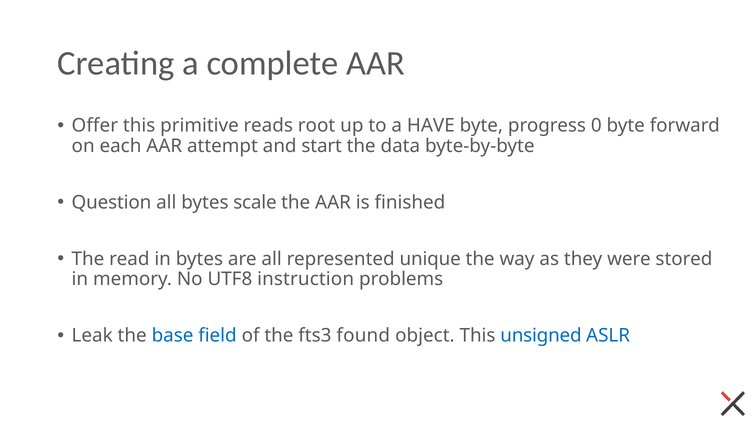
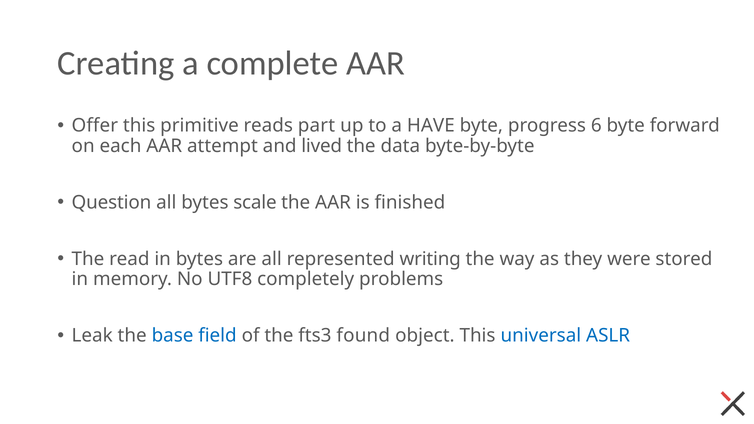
root: root -> part (316, 126)
0: 0 -> 6 (596, 126)
start: start -> lived (322, 146)
unique: unique -> writing (430, 259)
instruction: instruction -> completely (306, 279)
unsigned: unsigned -> universal (541, 336)
